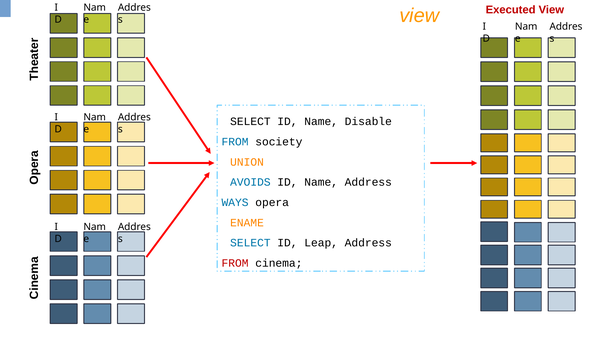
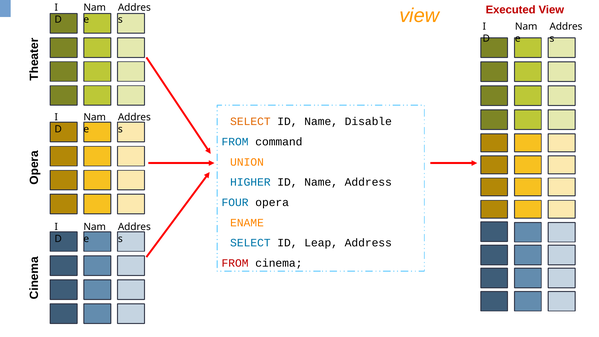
SELECT colour: black -> orange (250, 122)
society: society -> command (279, 142)
AVOIDS: AVOIDS -> HIGHER (250, 182)
WAYS: WAYS -> FOUR (235, 202)
